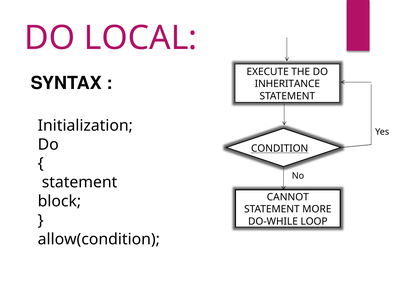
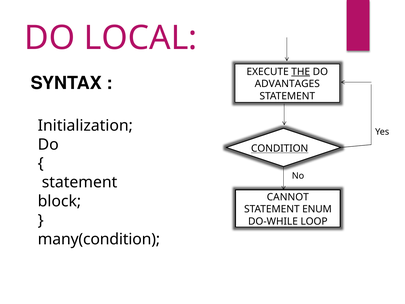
THE underline: none -> present (301, 72)
INHERITANCE: INHERITANCE -> ADVANTAGES (287, 84)
MORE: MORE -> ENUM (317, 209)
allow(condition: allow(condition -> many(condition (99, 239)
